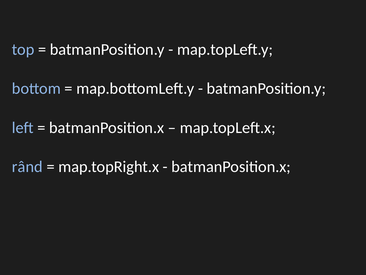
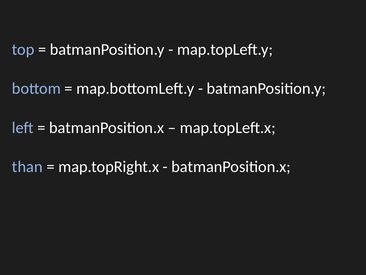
rând: rând -> than (27, 166)
